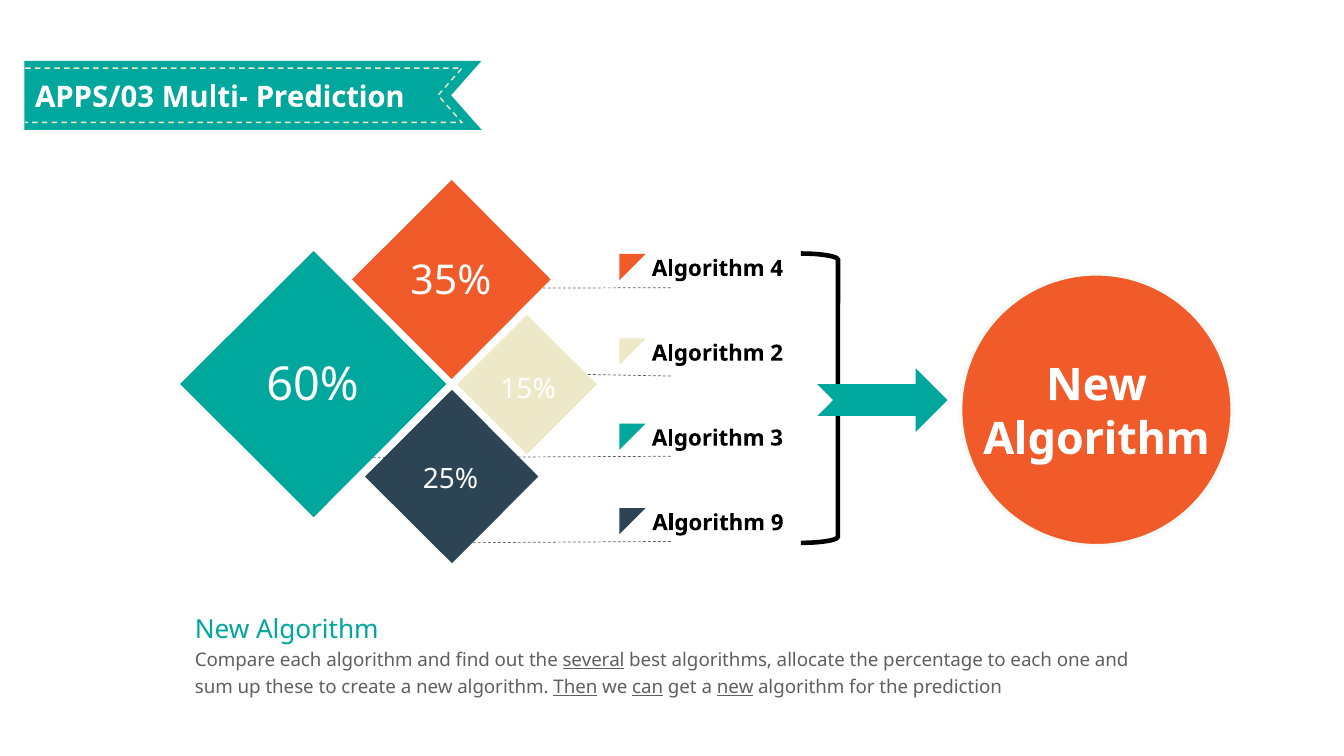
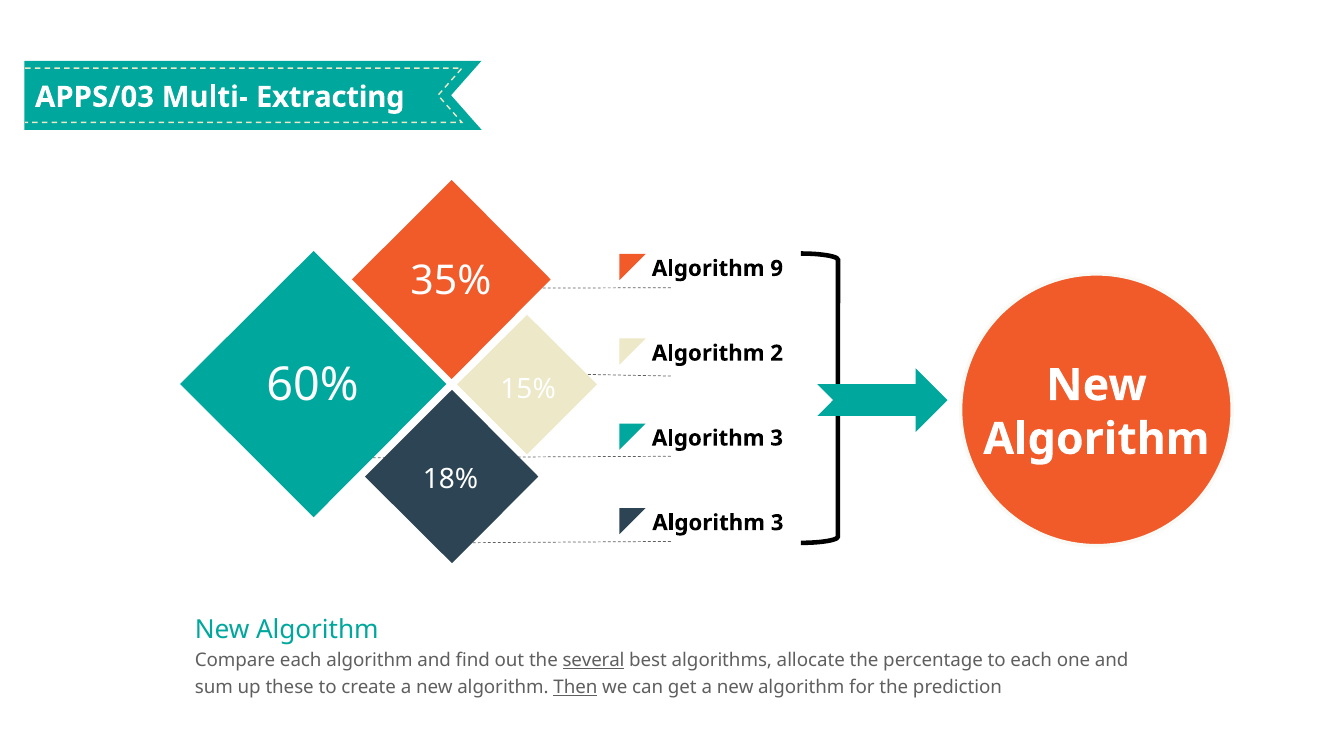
Multi- Prediction: Prediction -> Extracting (330, 97)
4: 4 -> 9 (777, 269)
25%: 25% -> 18% (450, 480)
9: 9 -> 3 (777, 523)
can underline: present -> none (648, 687)
new underline: present -> none (735, 687)
